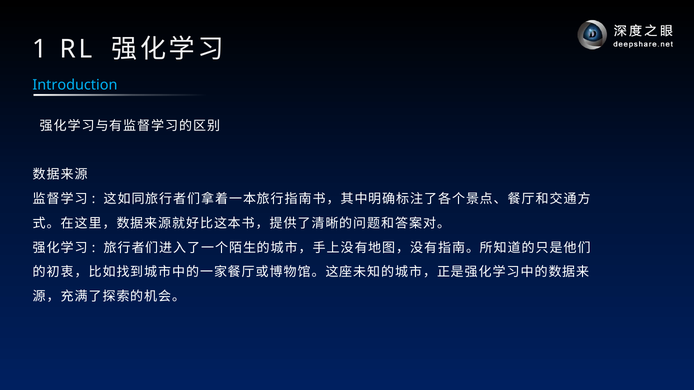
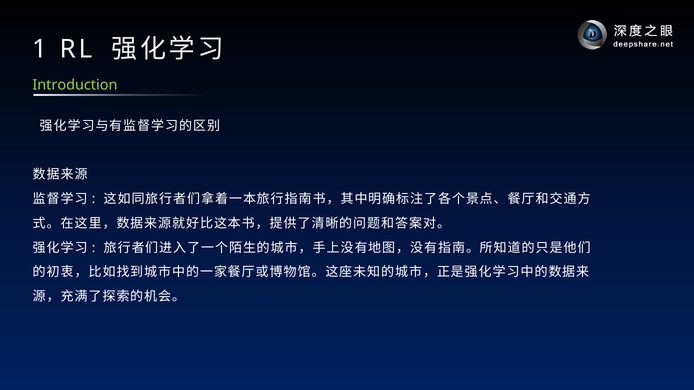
Introduction colour: light blue -> light green (75, 85)
